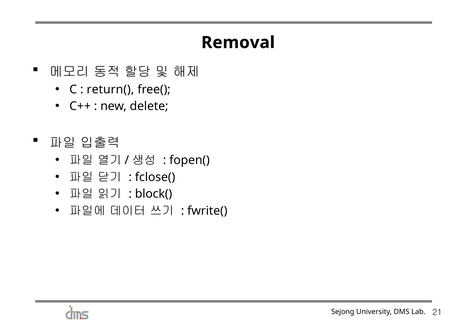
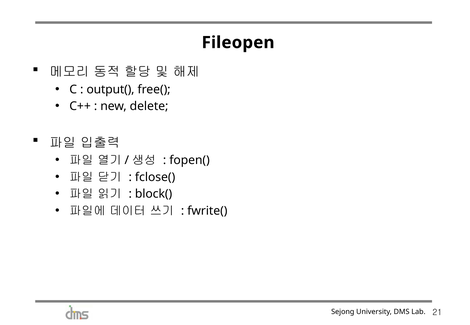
Removal: Removal -> Fileopen (238, 43)
return(: return( -> output( (110, 90)
